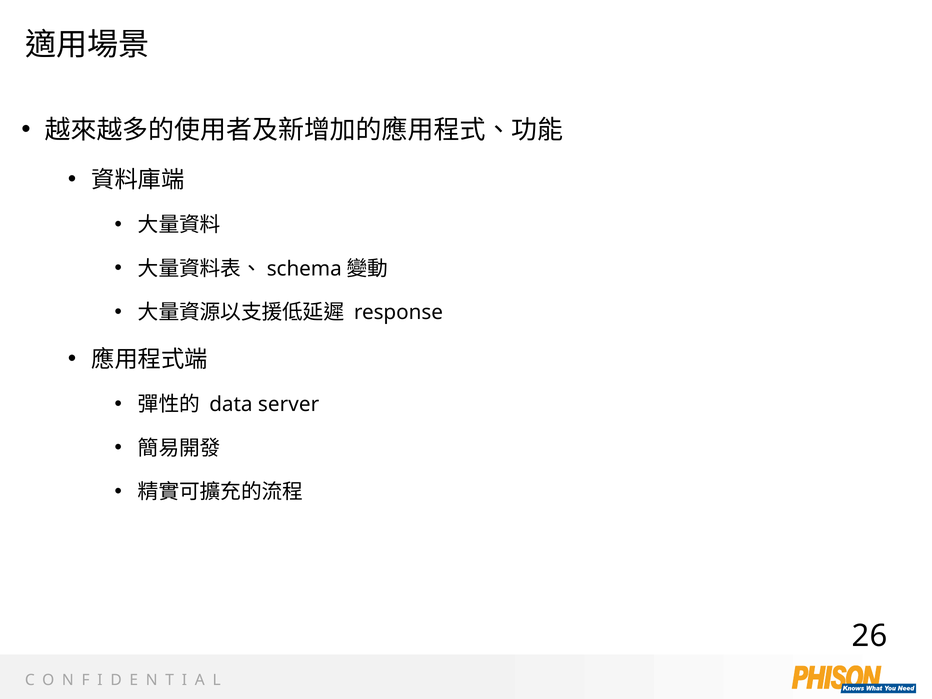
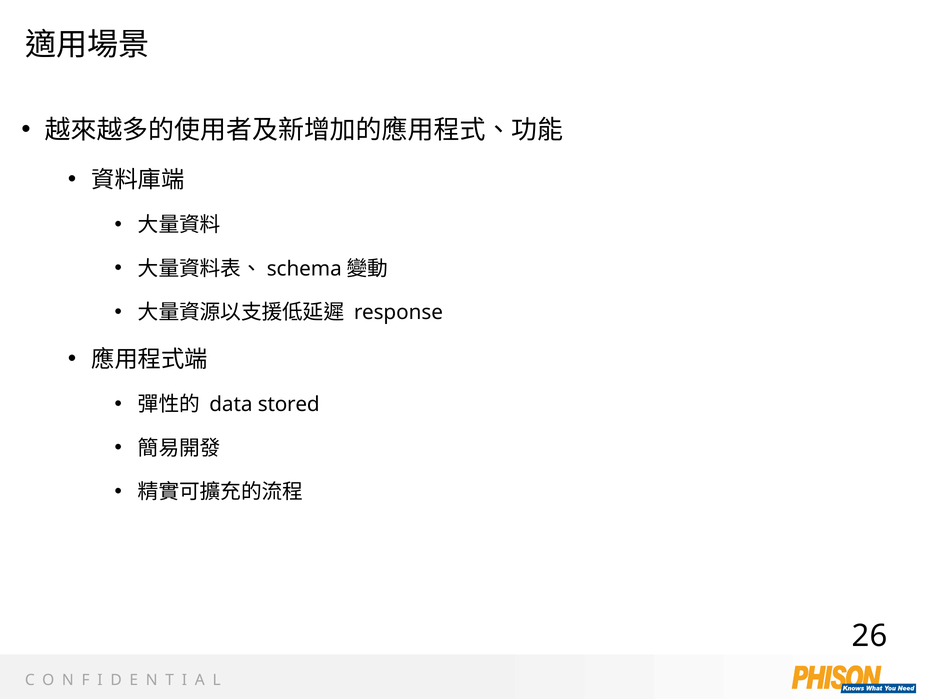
server: server -> stored (289, 404)
